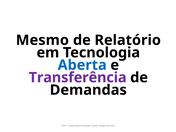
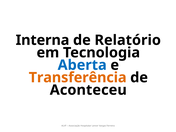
Mesmo: Mesmo -> Interna (43, 40)
Transferência colour: purple -> orange (78, 78)
Demandas: Demandas -> Aconteceu (88, 90)
